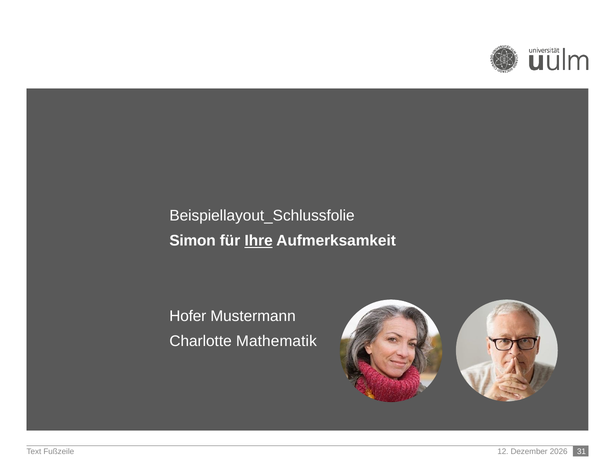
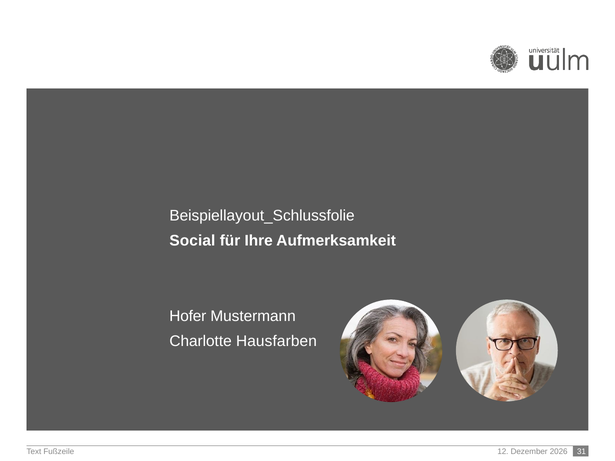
Simon: Simon -> Social (192, 241)
Ihre underline: present -> none (259, 241)
Mathematik: Mathematik -> Hausfarben (276, 341)
